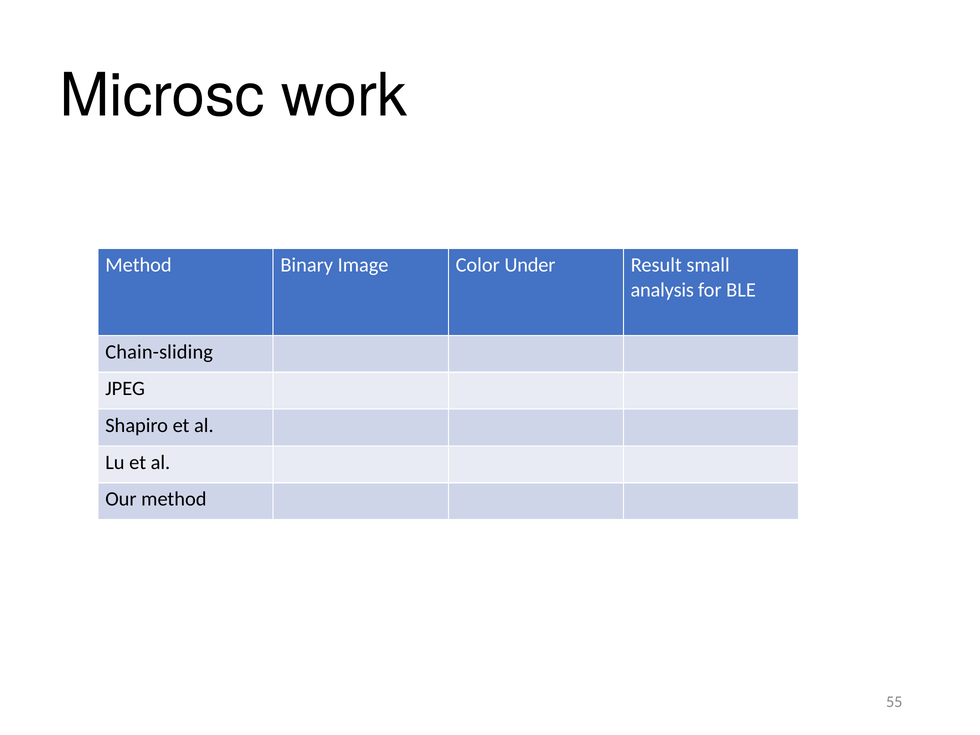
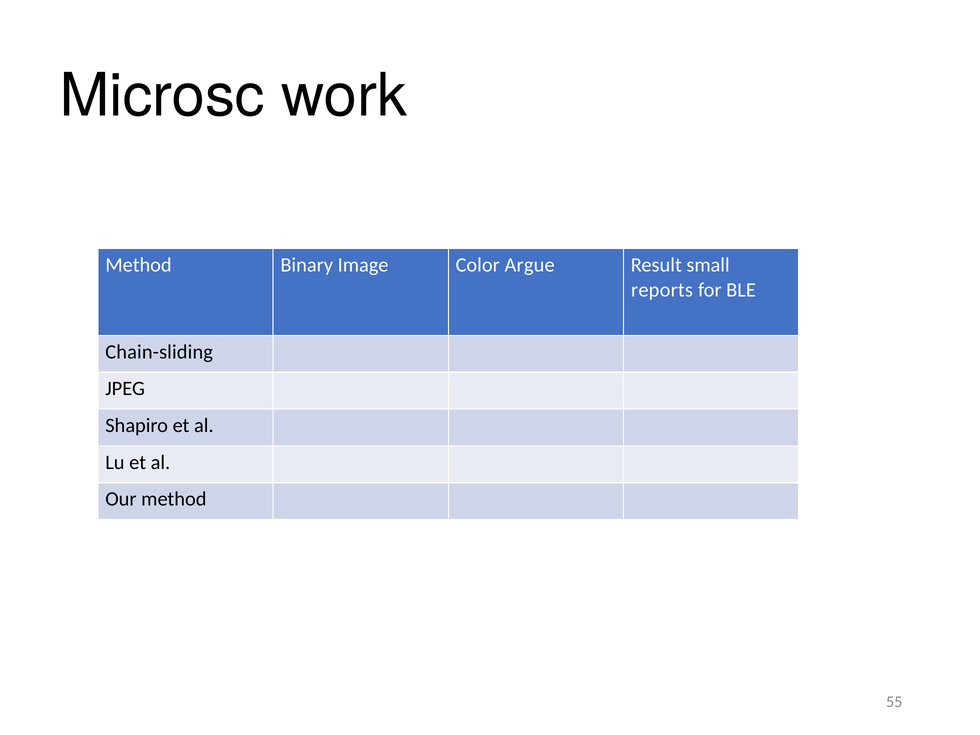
Under: Under -> Argue (530, 265)
analysis: analysis -> reports (662, 290)
